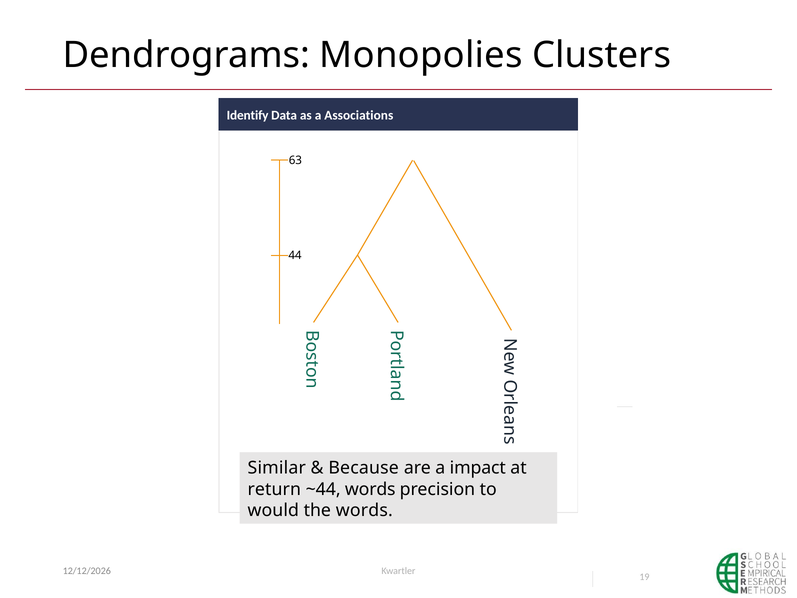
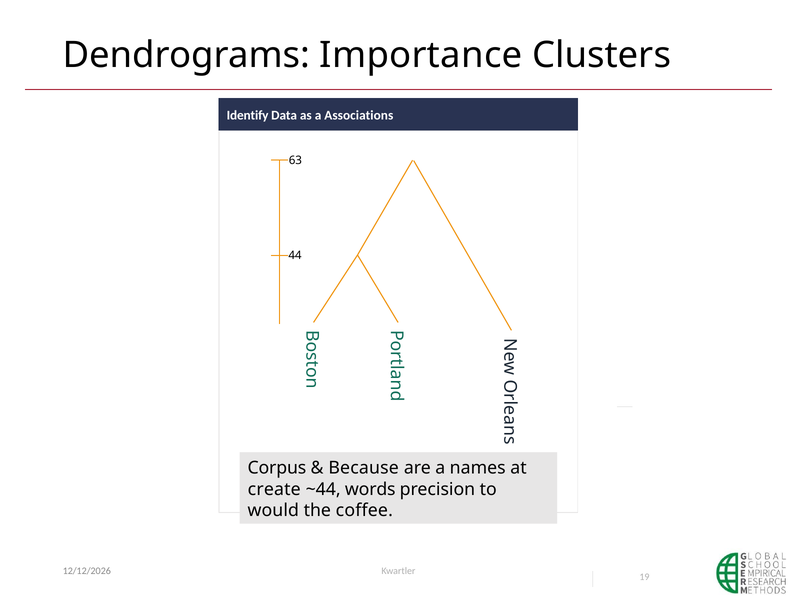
Monopolies: Monopolies -> Importance (421, 55)
Similar: Similar -> Corpus (277, 468)
impact: impact -> names (478, 468)
return: return -> create (274, 489)
the words: words -> coffee (364, 510)
